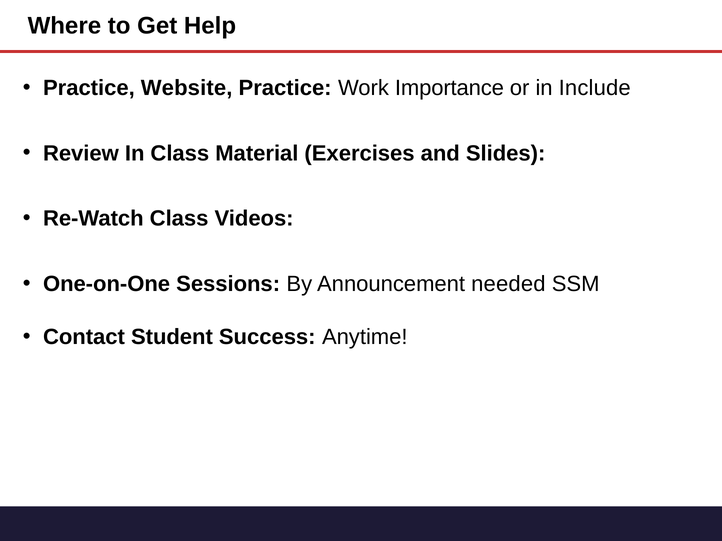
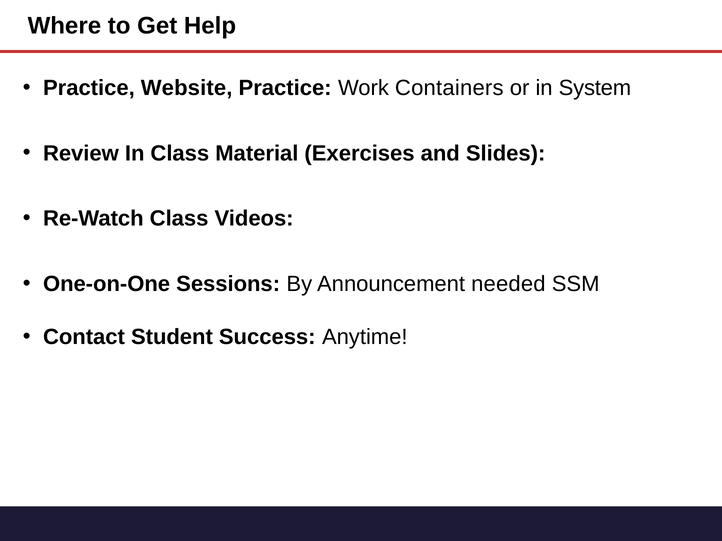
Importance: Importance -> Containers (449, 88)
Include: Include -> System (595, 88)
